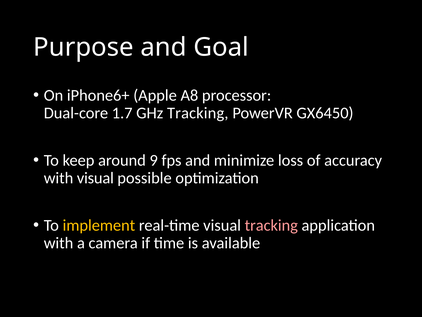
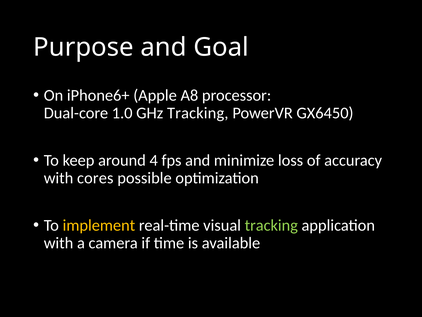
1.7: 1.7 -> 1.0 (122, 113)
9: 9 -> 4 (154, 160)
with visual: visual -> cores (95, 178)
tracking colour: pink -> light green (271, 225)
